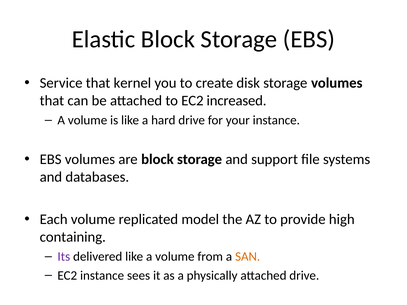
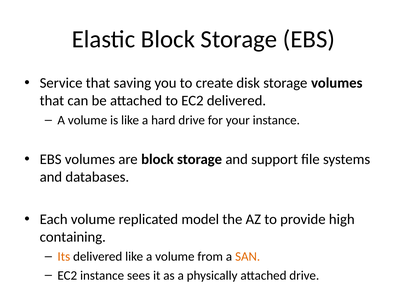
kernel: kernel -> saving (132, 83)
EC2 increased: increased -> delivered (236, 101)
Its colour: purple -> orange (64, 257)
